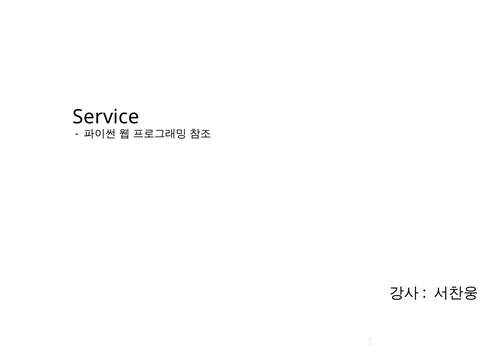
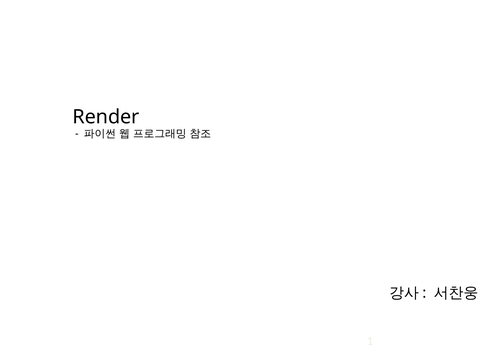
Service: Service -> Render (106, 117)
